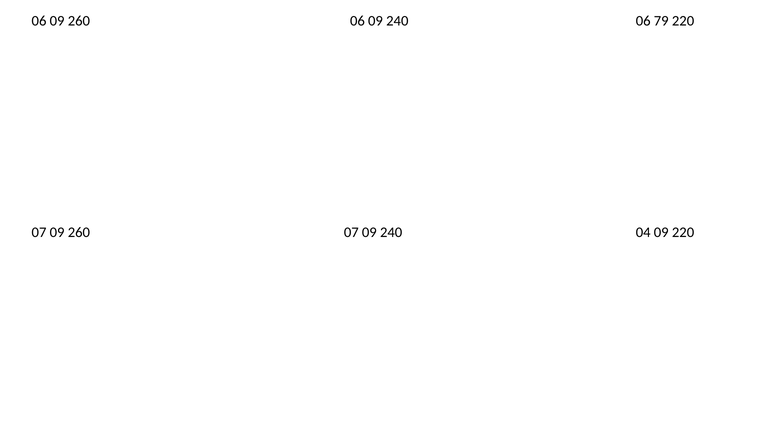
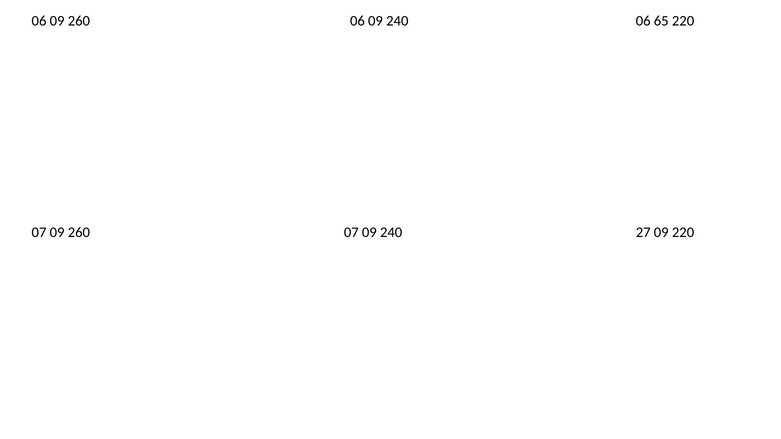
79: 79 -> 65 (661, 21)
04: 04 -> 27 (643, 232)
